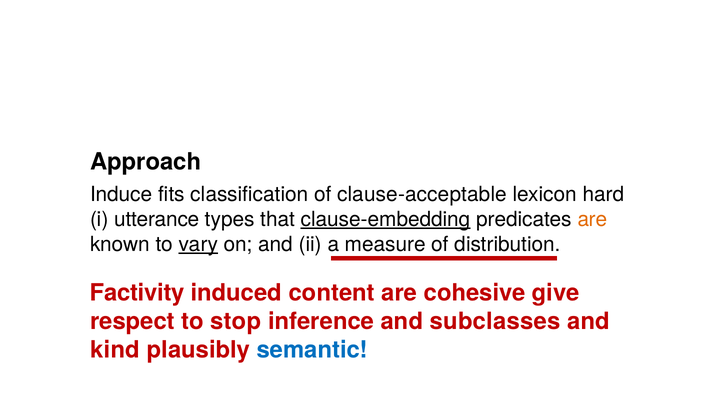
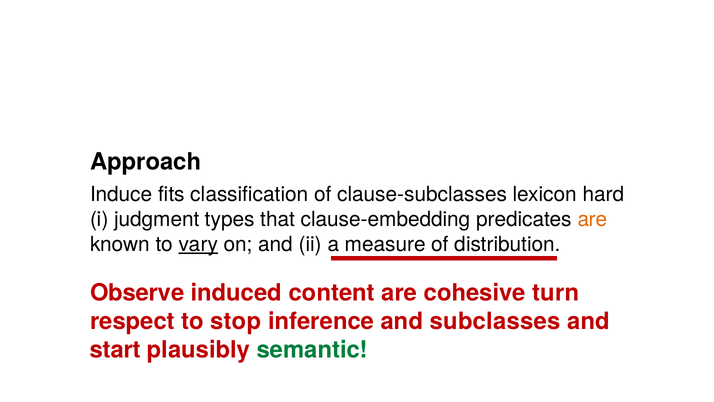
clause-acceptable: clause-acceptable -> clause-subclasses (422, 194)
utterance: utterance -> judgment (157, 219)
clause-embedding underline: present -> none (386, 219)
Factivity: Factivity -> Observe (137, 292)
give: give -> turn (556, 292)
kind: kind -> start (115, 350)
semantic colour: blue -> green (312, 350)
